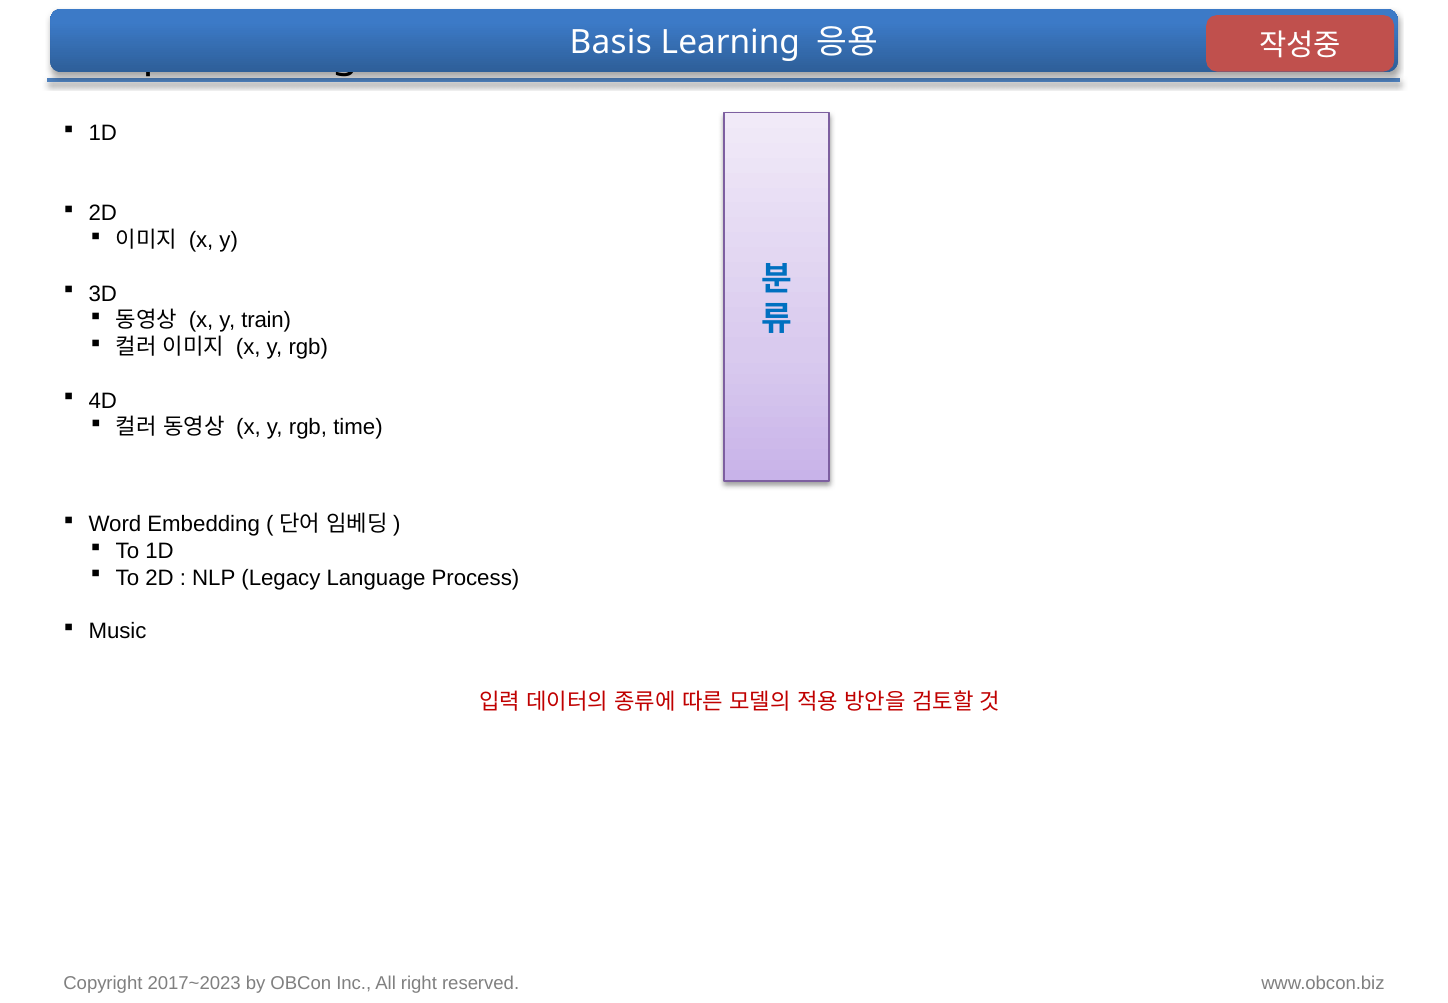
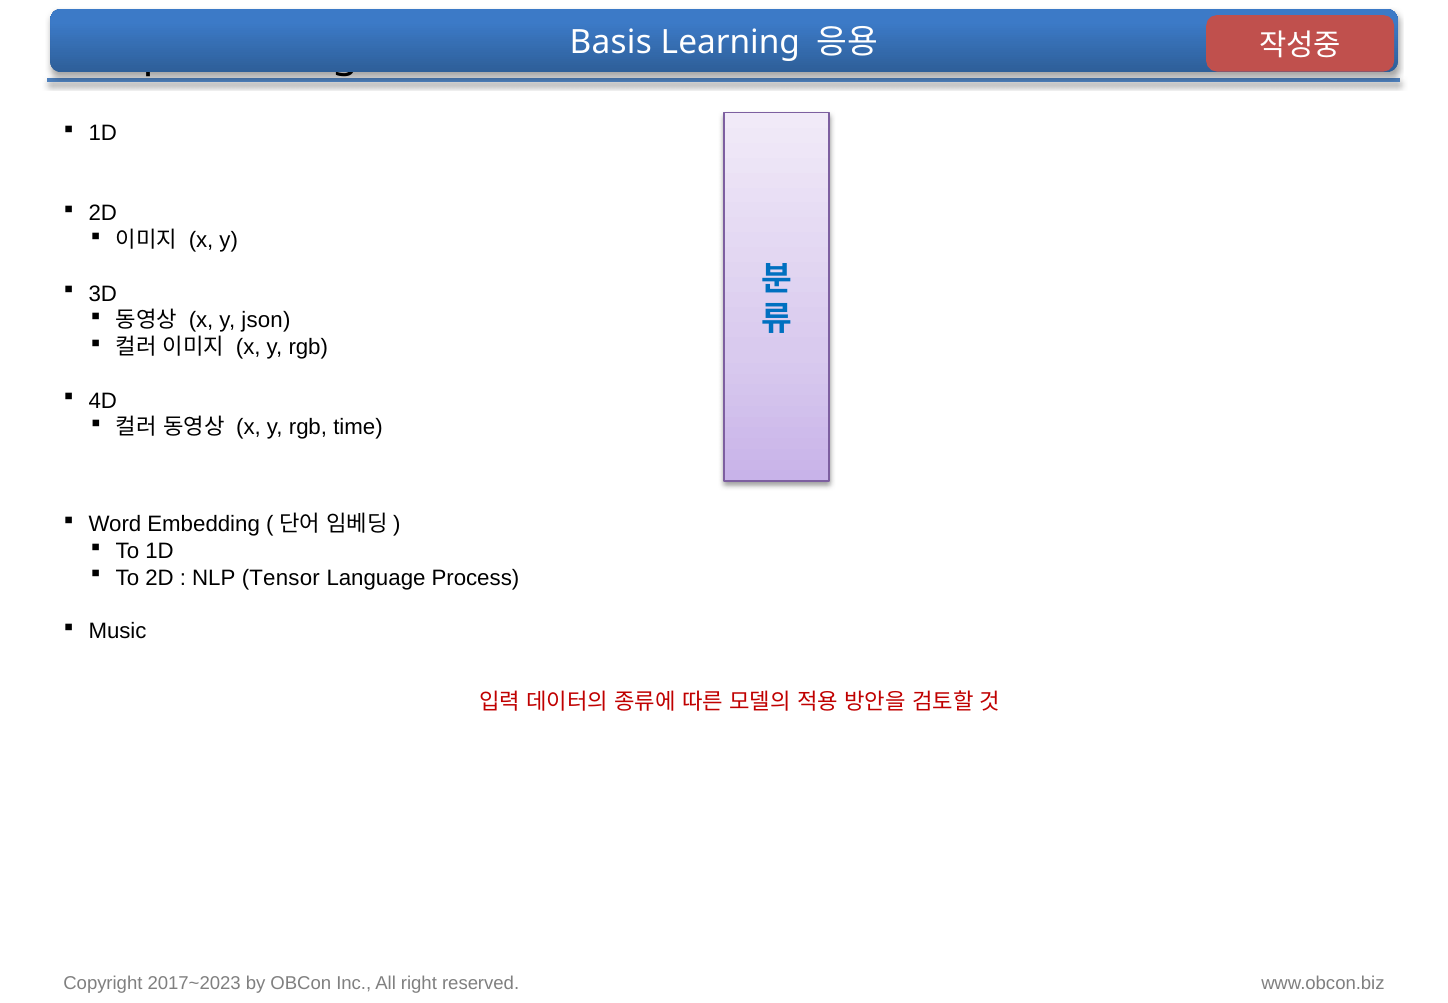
train: train -> json (266, 320)
Legacy: Legacy -> Tensor (281, 578)
